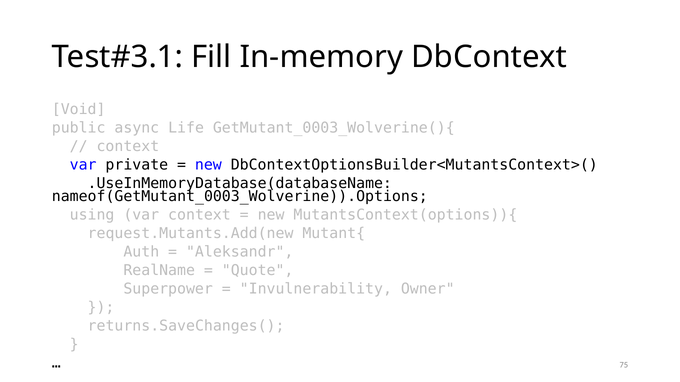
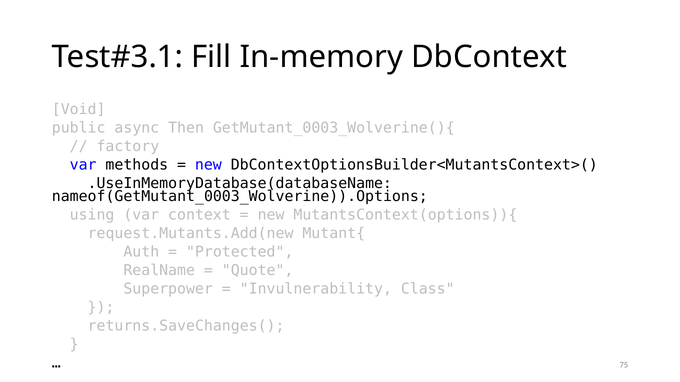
Life: Life -> Then (186, 128)
context: context -> factory (128, 147)
private: private -> methods (137, 165)
Aleksandr: Aleksandr -> Protected (240, 252)
Owner: Owner -> Class (428, 289)
